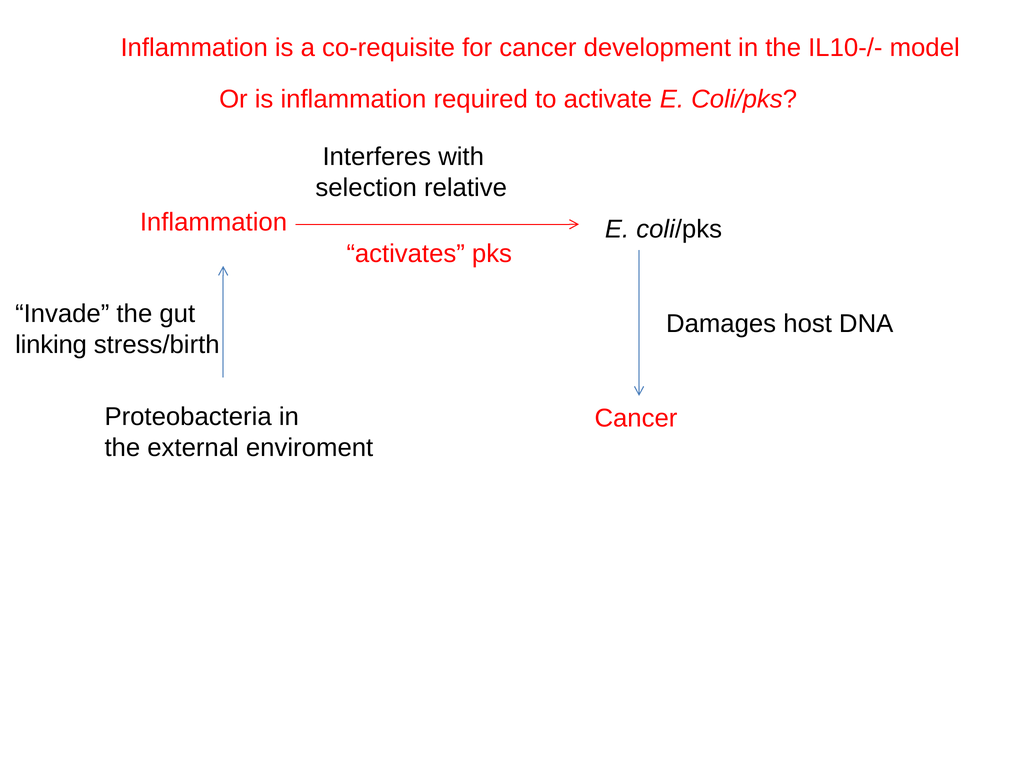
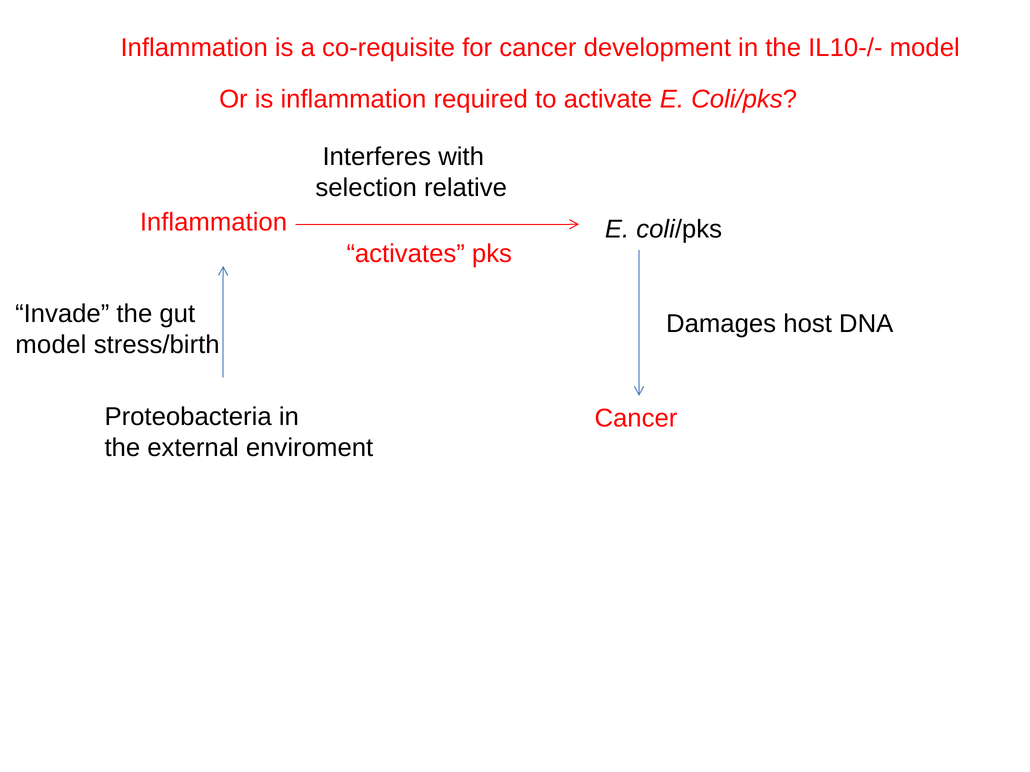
linking: linking -> model (51, 345)
